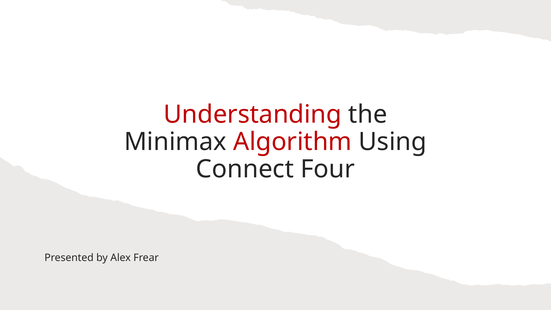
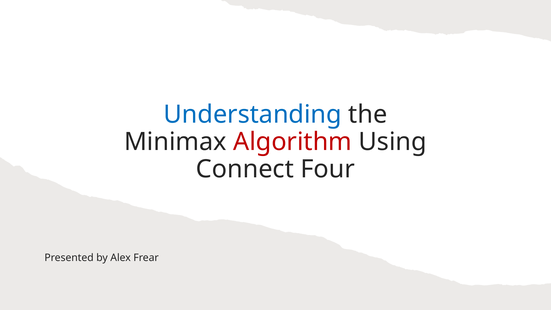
Understanding colour: red -> blue (253, 115)
